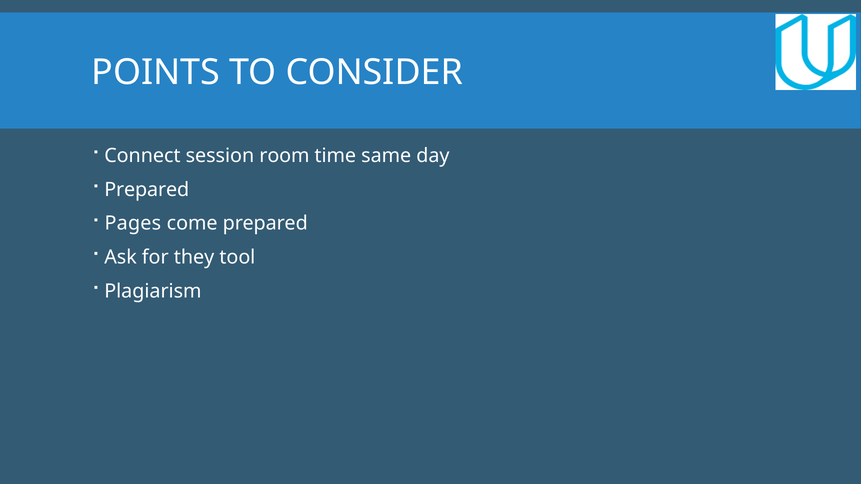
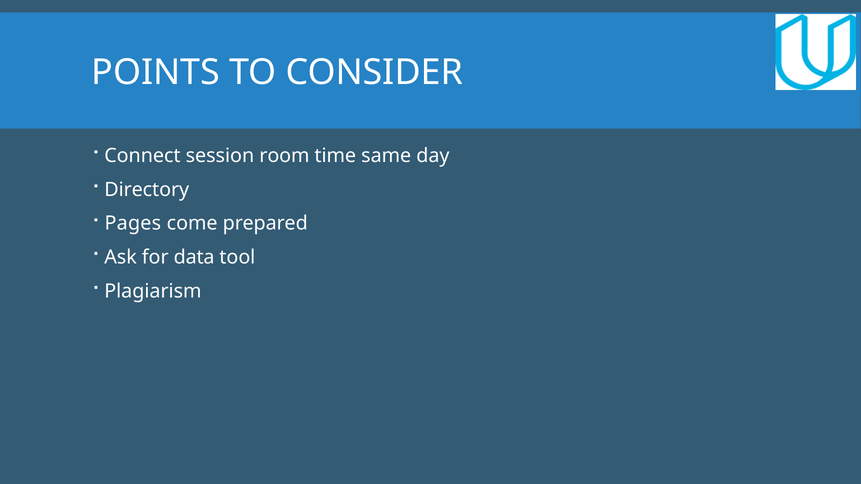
Prepared: Prepared -> Directory (147, 190)
they: they -> data (194, 257)
